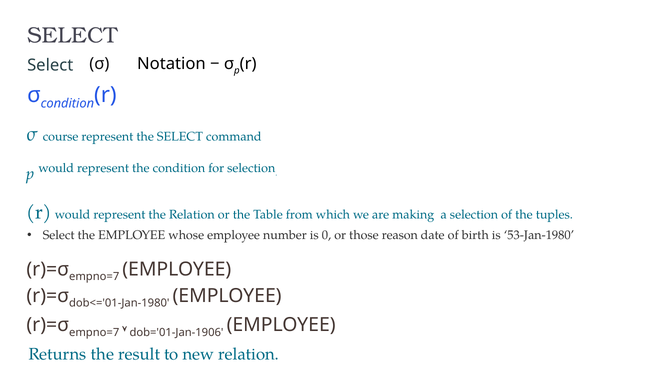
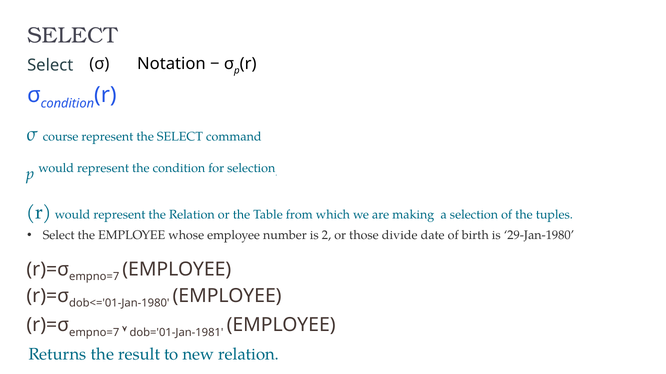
0: 0 -> 2 (326, 236)
reason: reason -> divide (400, 236)
53-Jan-1980: 53-Jan-1980 -> 29-Jan-1980 (539, 236)
dob='01-Jan-1906: dob='01-Jan-1906 -> dob='01-Jan-1981 (177, 333)
